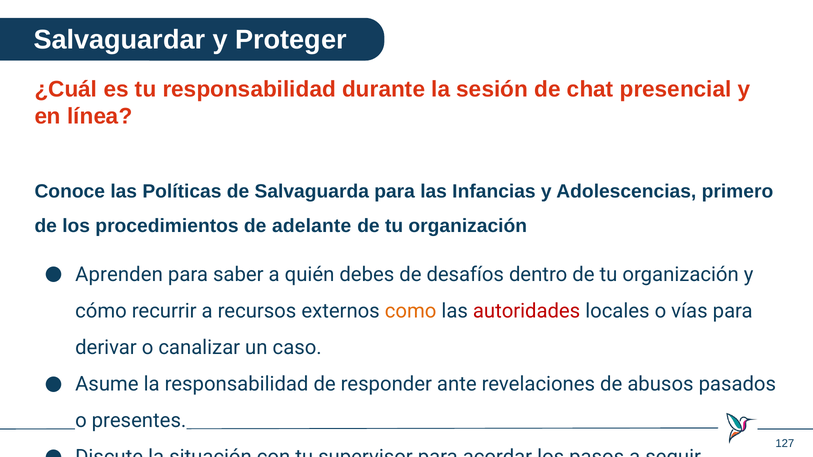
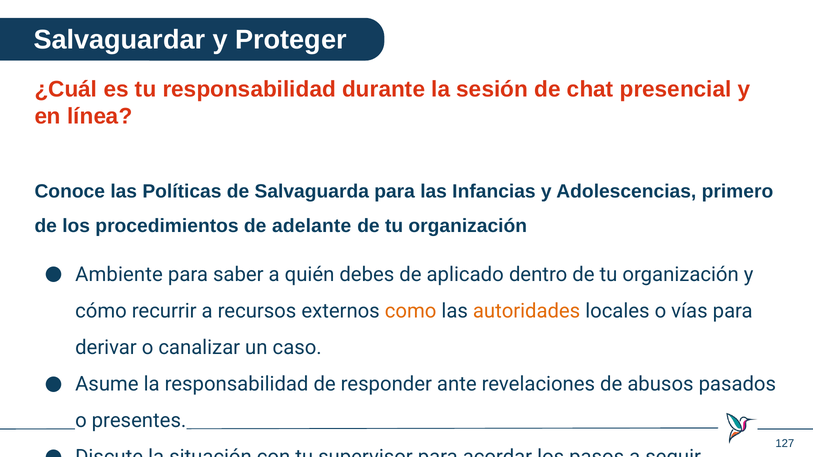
Aprenden: Aprenden -> Ambiente (119, 275)
desafíos: desafíos -> aplicado (465, 275)
autoridades colour: red -> orange (527, 311)
